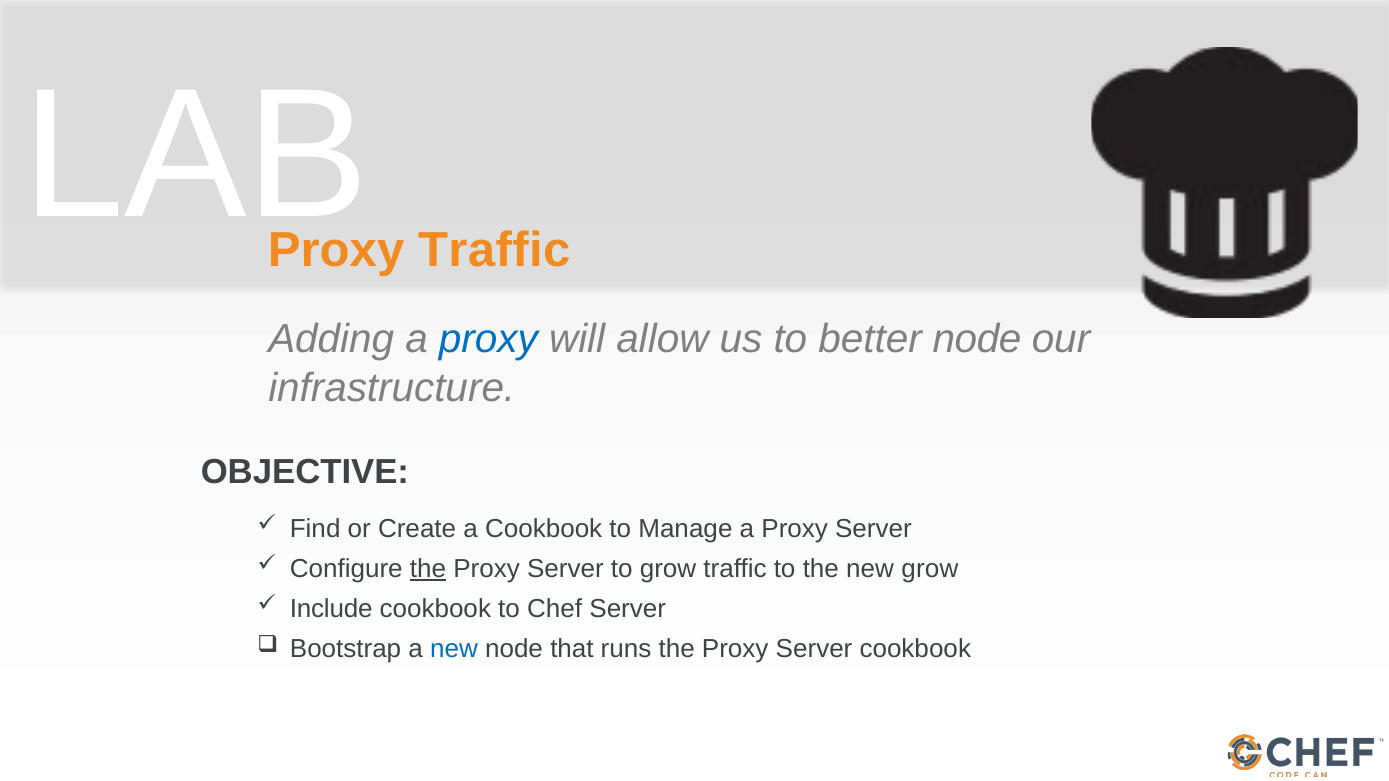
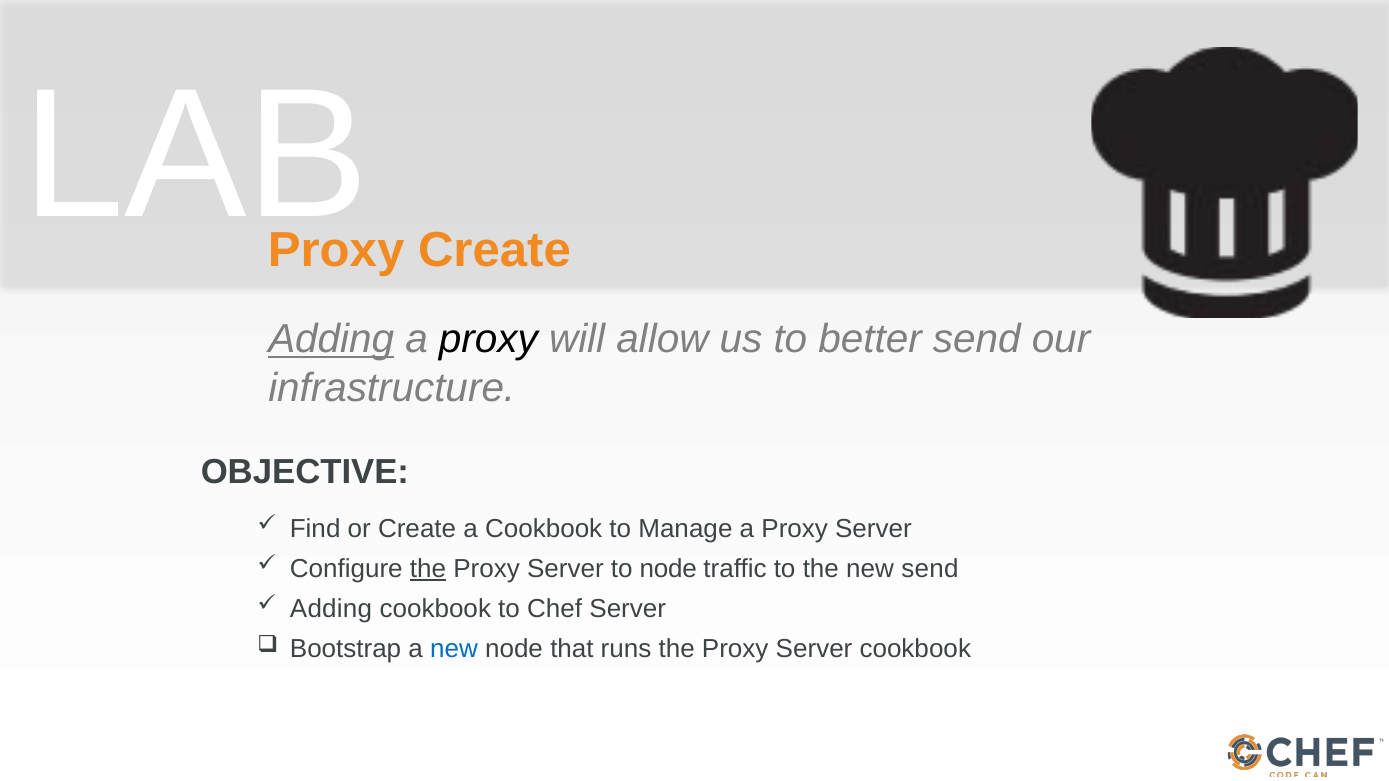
Traffic: Traffic -> Create (494, 250)
Adding underline: none -> present (331, 340)
proxy colour: blue -> black (488, 340)
better node: node -> send (977, 340)
to grow: grow -> node (668, 569)
new grow: grow -> send (930, 569)
Include: Include -> Adding (331, 609)
